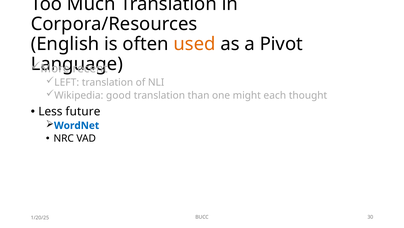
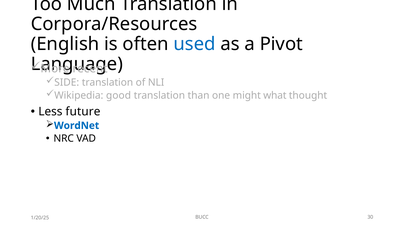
used colour: orange -> blue (195, 44)
LEFT: LEFT -> SIDE (67, 82)
each: each -> what (275, 95)
